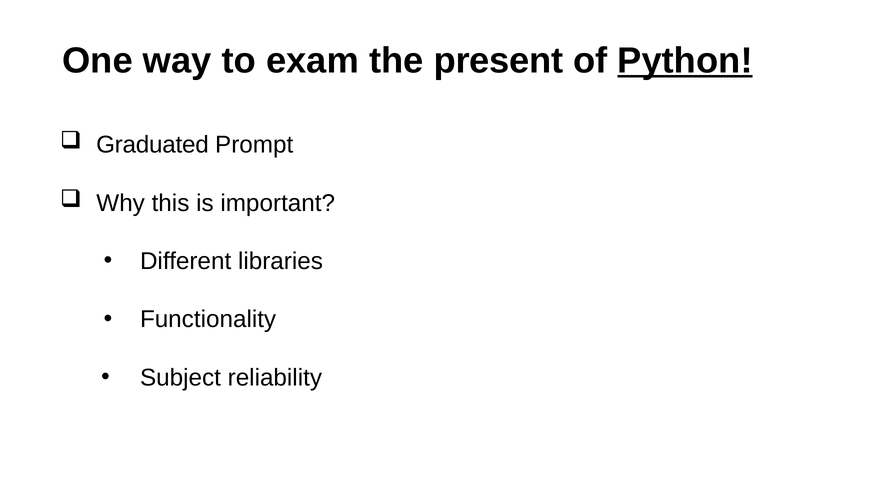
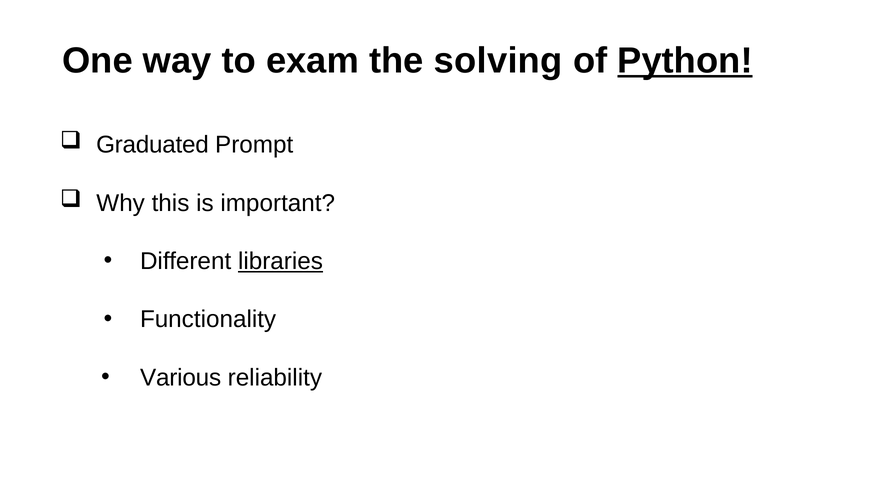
present: present -> solving (498, 61)
libraries underline: none -> present (280, 261)
Subject: Subject -> Various (181, 378)
